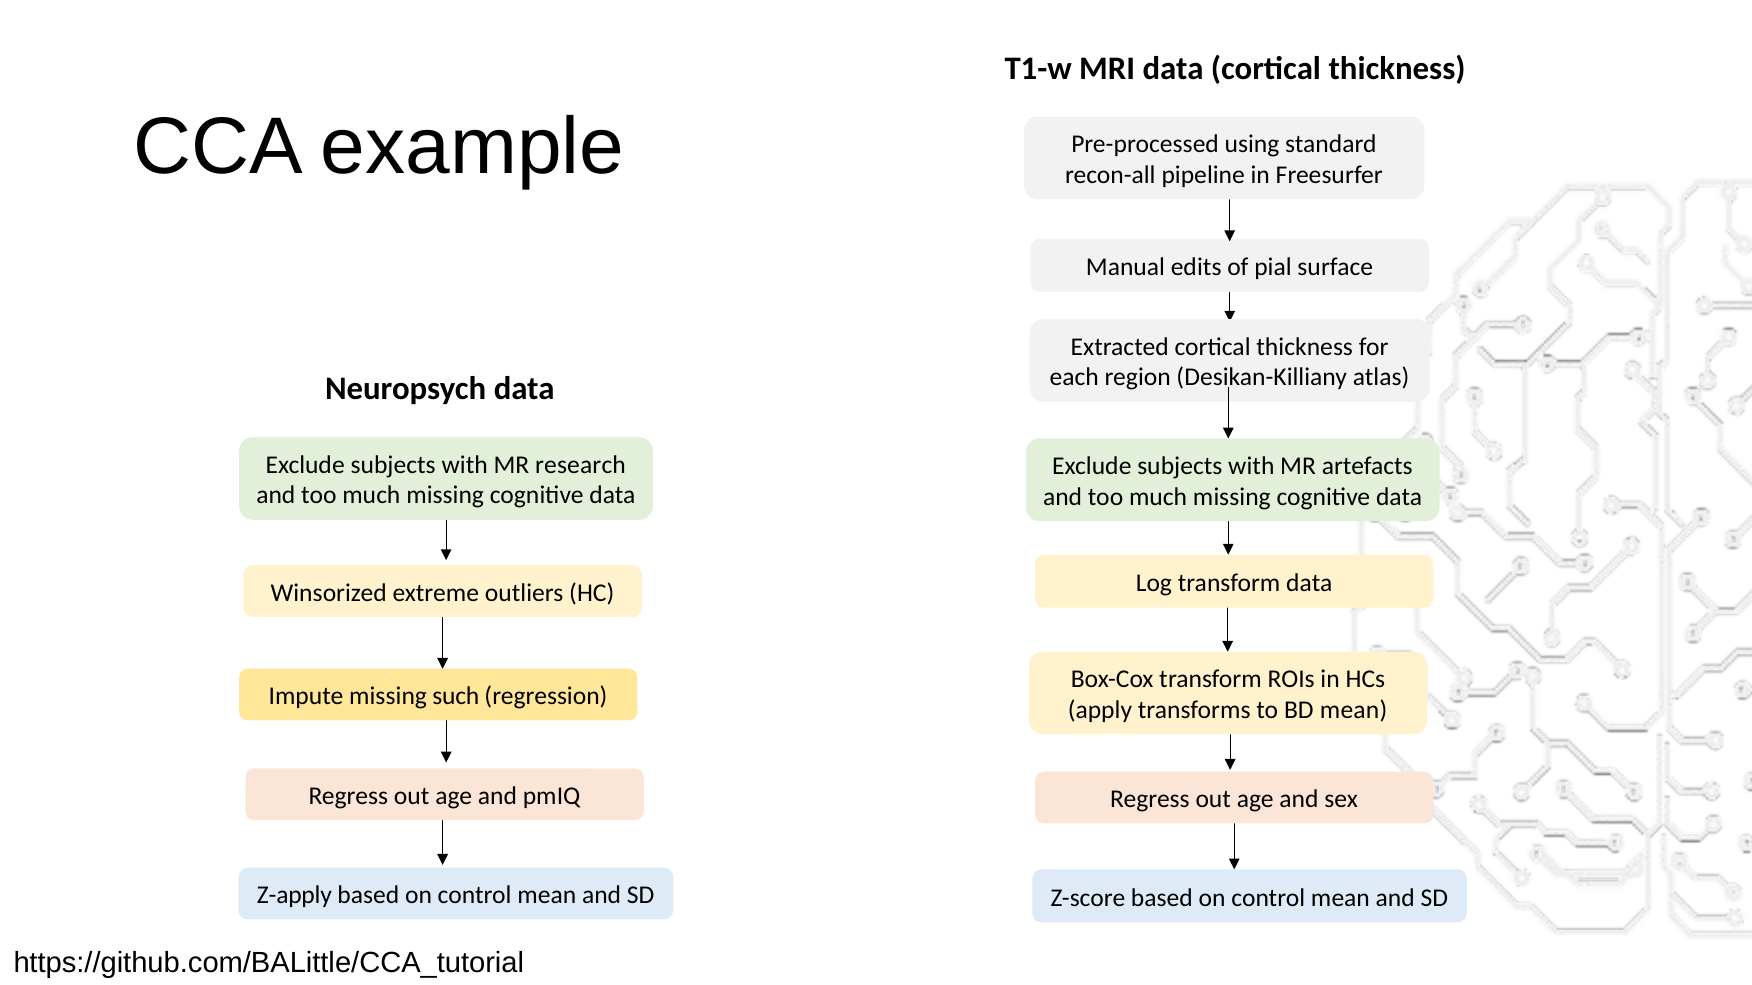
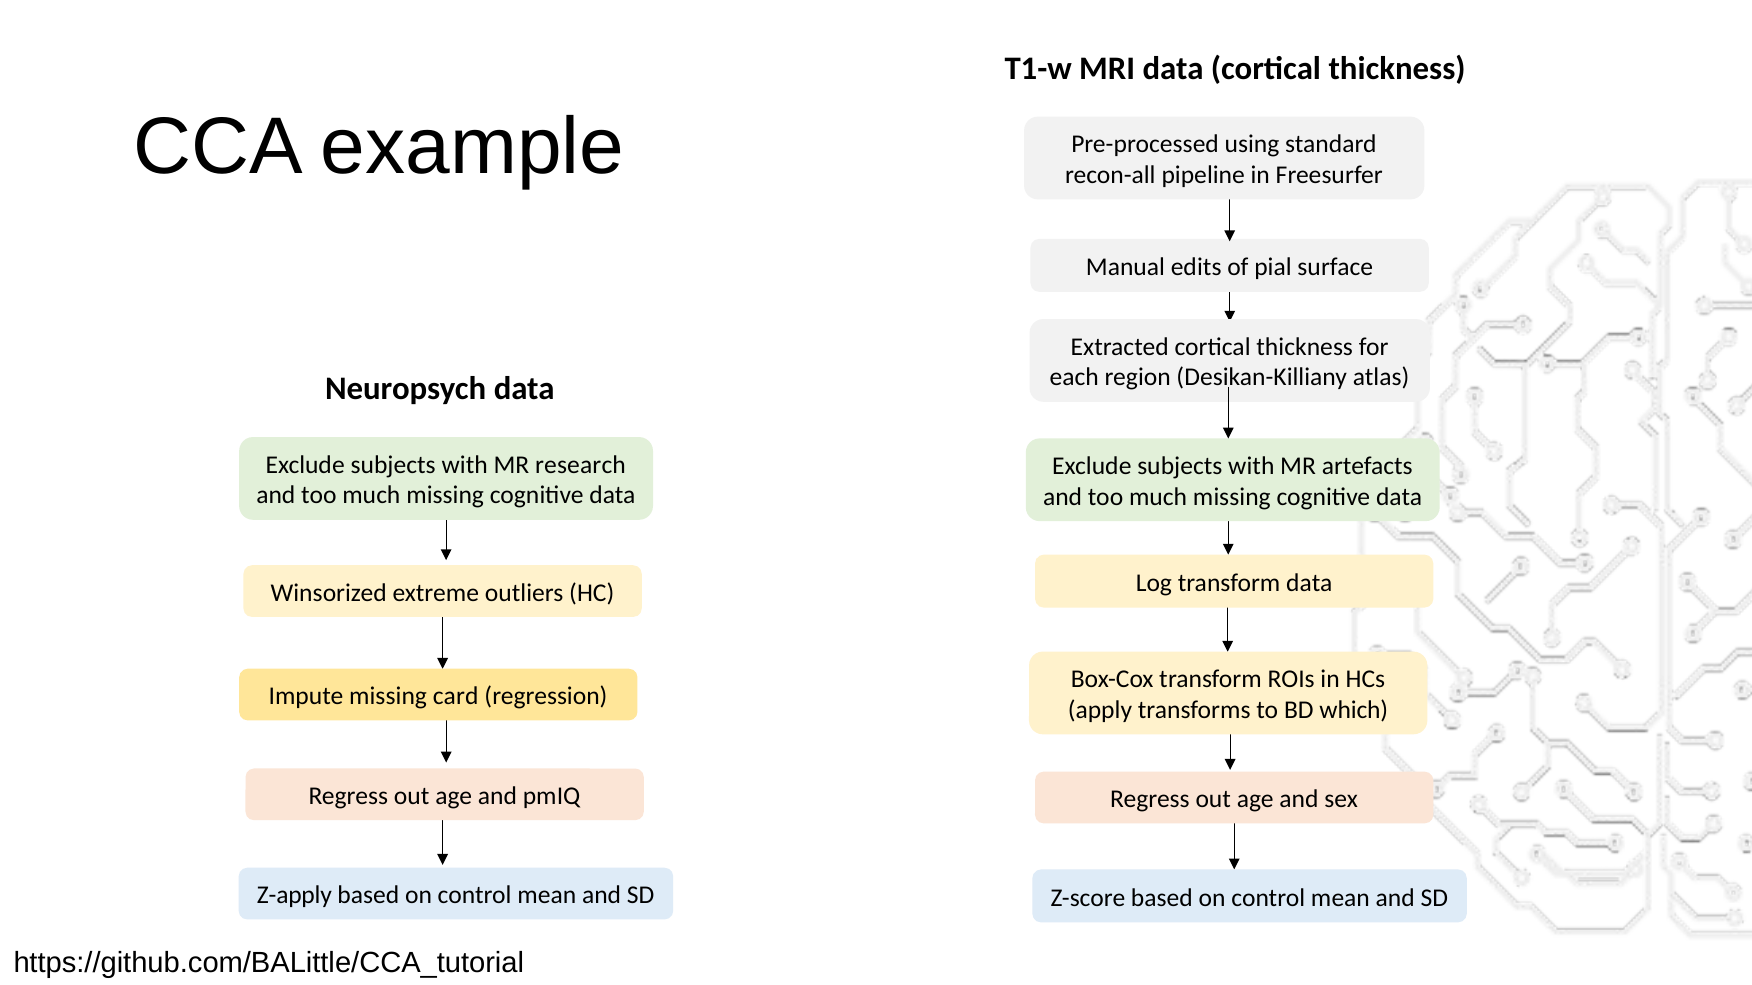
such: such -> card (456, 697)
BD mean: mean -> which (1354, 710)
